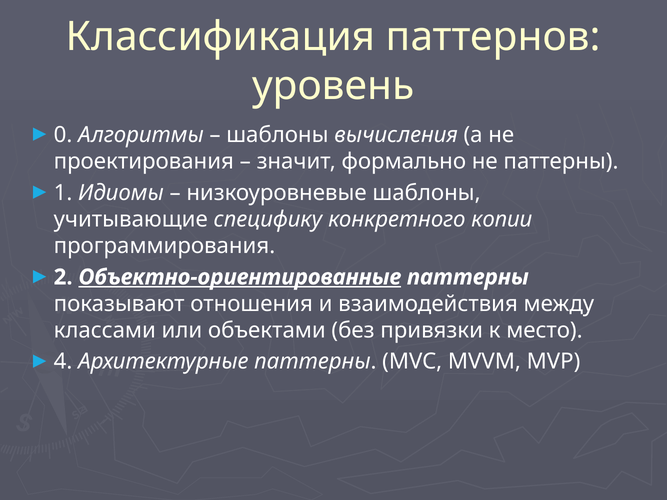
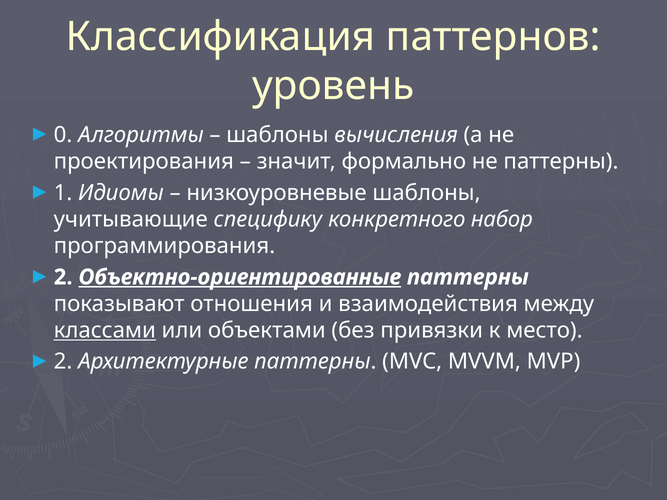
копии: копии -> набор (502, 219)
классами underline: none -> present (105, 331)
4: 4 -> 2 (63, 362)
